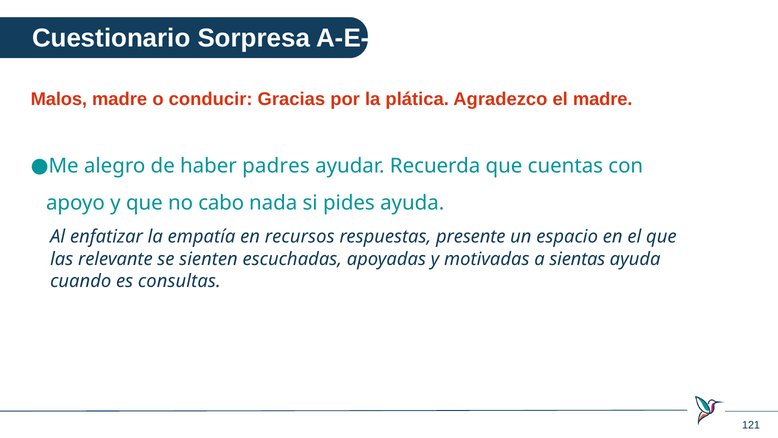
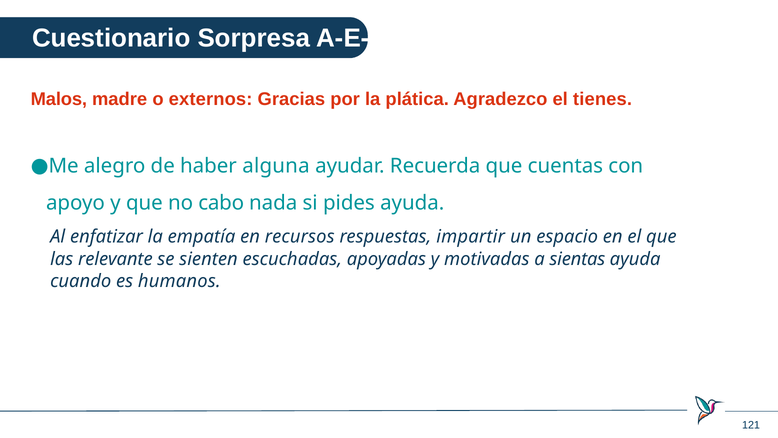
conducir: conducir -> externos (211, 99)
el madre: madre -> tienes (603, 99)
padres: padres -> alguna (276, 166)
presente: presente -> impartir (471, 237)
consultas: consultas -> humanos (179, 281)
